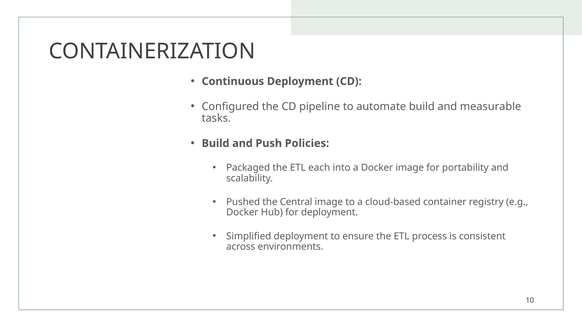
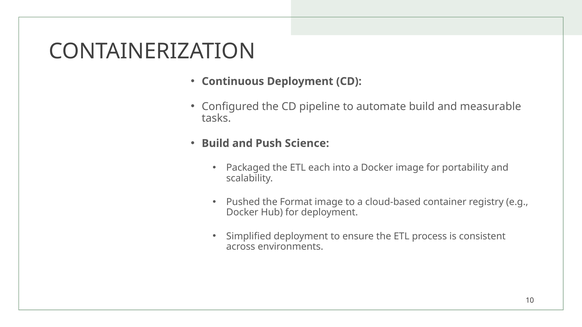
Policies: Policies -> Science (307, 143)
Central: Central -> Format (296, 202)
